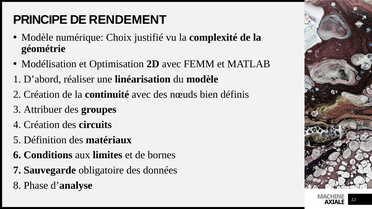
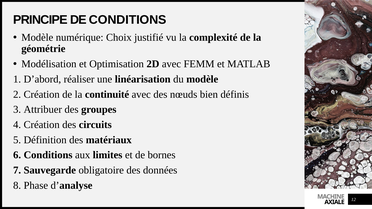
RENDEMENT: RENDEMENT -> CONDITIONS (128, 20)
